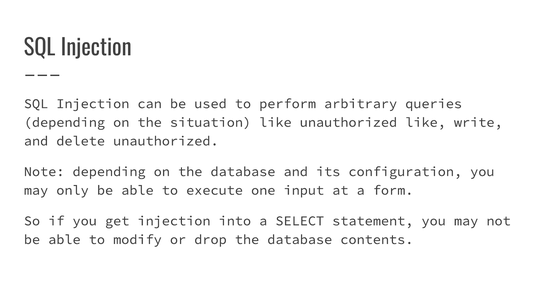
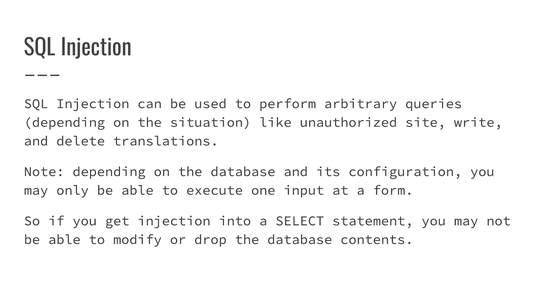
unauthorized like: like -> site (426, 122)
delete unauthorized: unauthorized -> translations (166, 141)
